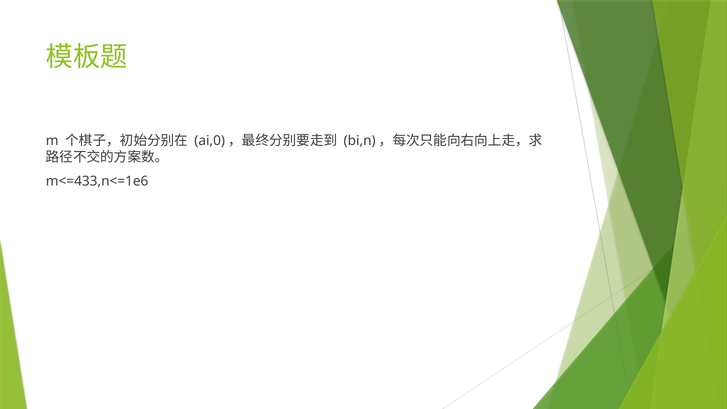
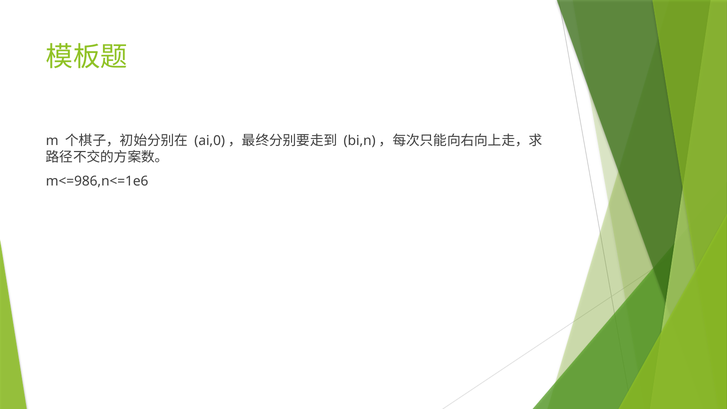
m<=433,n<=1e6: m<=433,n<=1e6 -> m<=986,n<=1e6 (97, 181)
